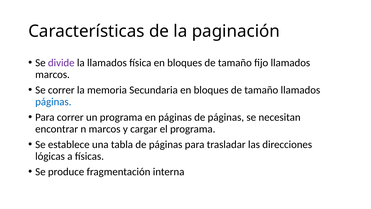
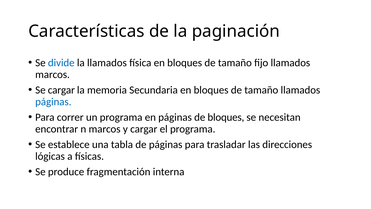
divide colour: purple -> blue (61, 63)
Se correr: correr -> cargar (61, 90)
páginas de páginas: páginas -> bloques (226, 117)
